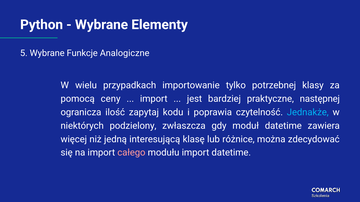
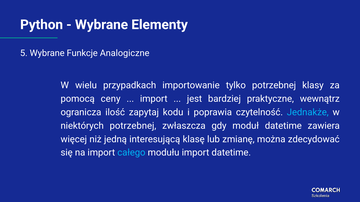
następnej: następnej -> wewnątrz (320, 99)
niektórych podzielony: podzielony -> potrzebnej (133, 126)
różnice: różnice -> zmianę (238, 140)
całego colour: pink -> light blue (131, 153)
